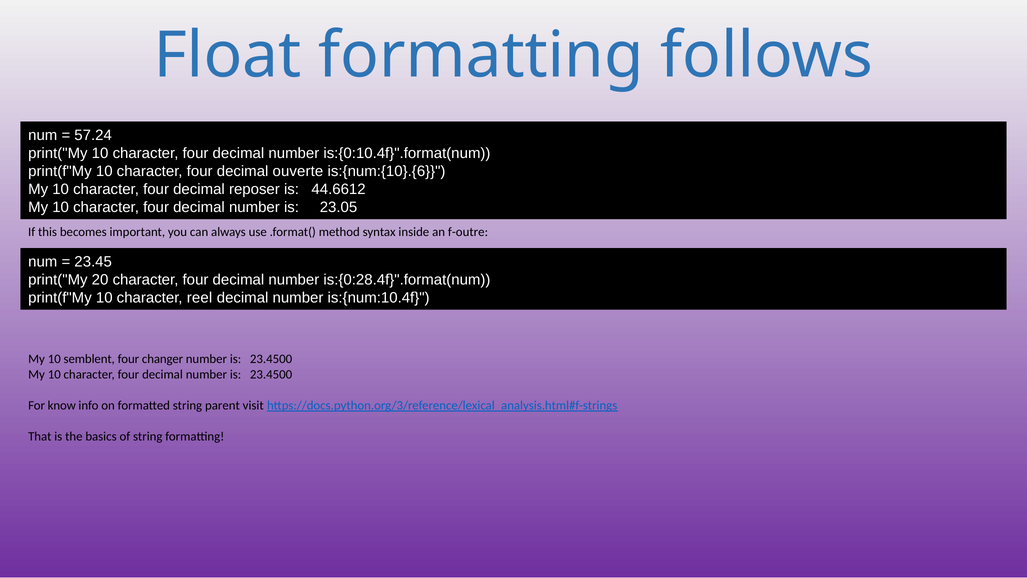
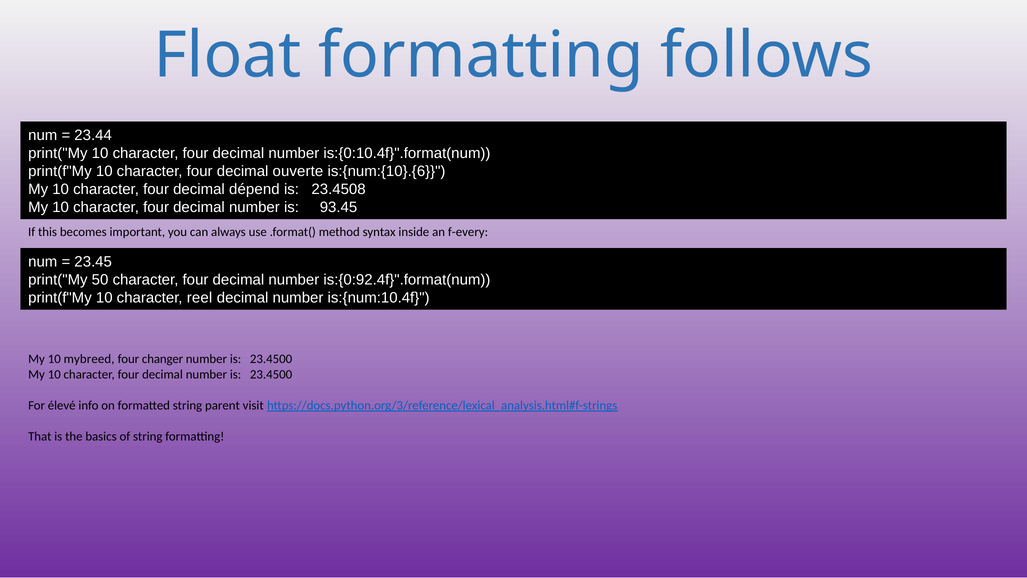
57.24: 57.24 -> 23.44 (93, 135)
reposer: reposer -> dépend (254, 189)
44.6612: 44.6612 -> 23.4508 (339, 189)
23.05: 23.05 -> 93.45 (339, 207)
f-outre: f-outre -> f-every (468, 232)
20: 20 -> 50 (100, 280)
is:{0:28.4f}".format(num: is:{0:28.4f}".format(num -> is:{0:92.4f}".format(num (407, 280)
semblent: semblent -> mybreed (89, 359)
know: know -> élevé (62, 405)
